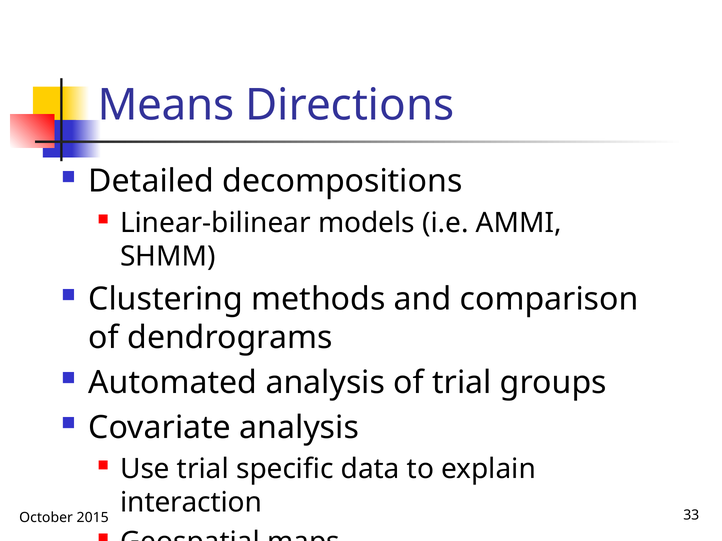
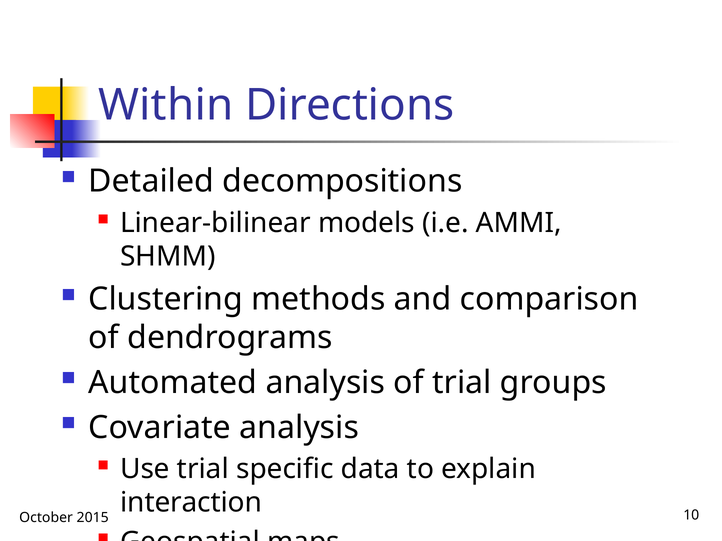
Means: Means -> Within (166, 105)
33: 33 -> 10 (691, 516)
